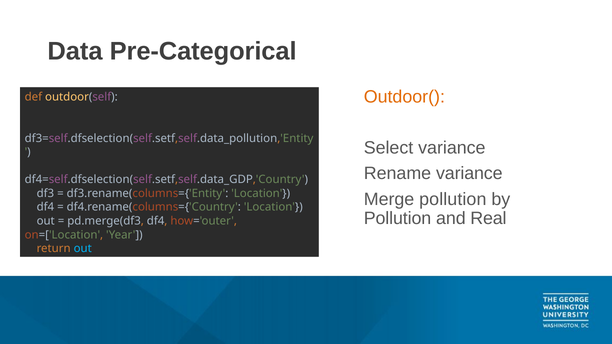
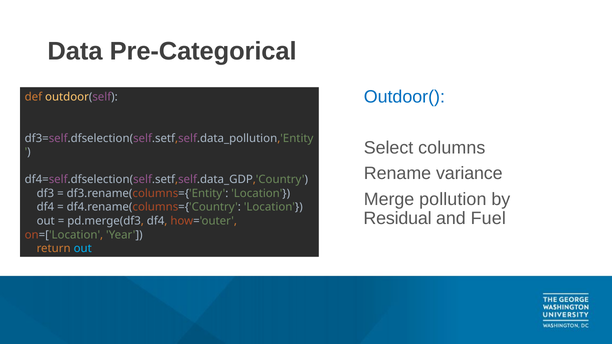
Outdoor( colour: orange -> blue (404, 97)
Select variance: variance -> columns (452, 148)
Pollution: Pollution -> Residual (398, 219)
Real: Real -> Fuel (488, 219)
